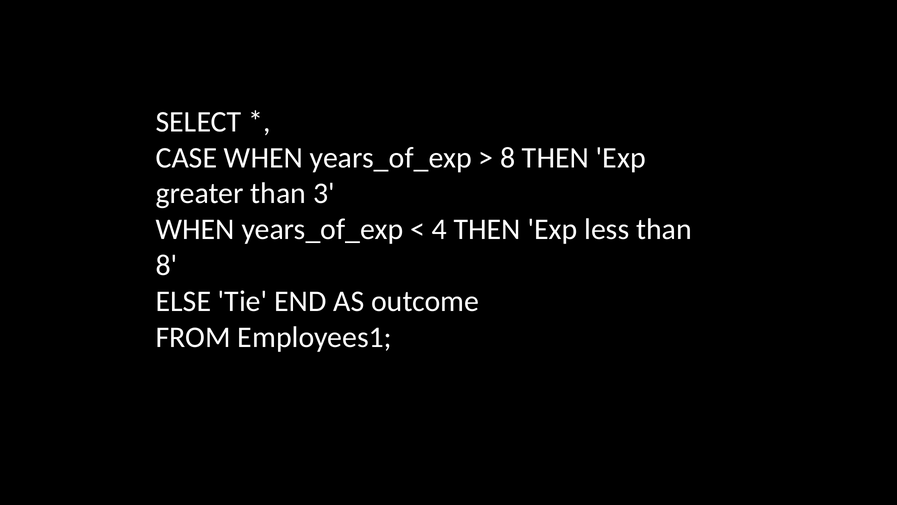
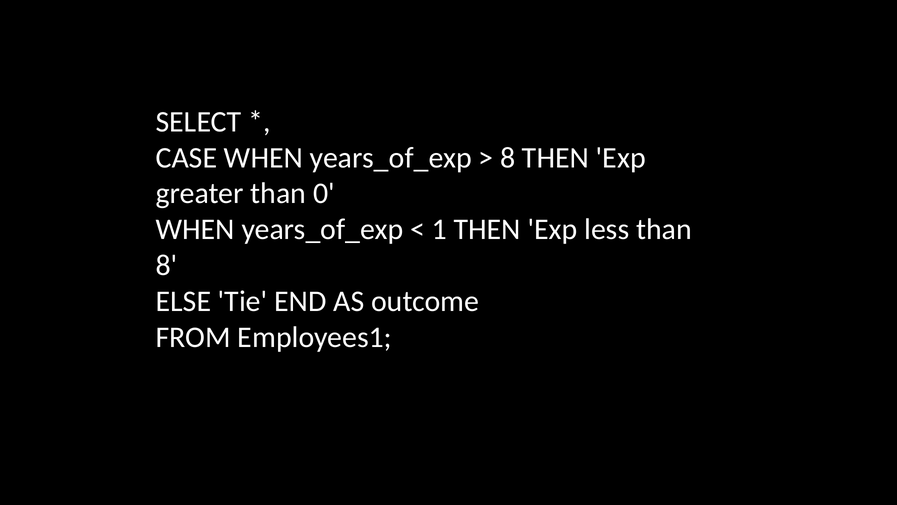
3: 3 -> 0 (324, 193)
4: 4 -> 1 (439, 229)
